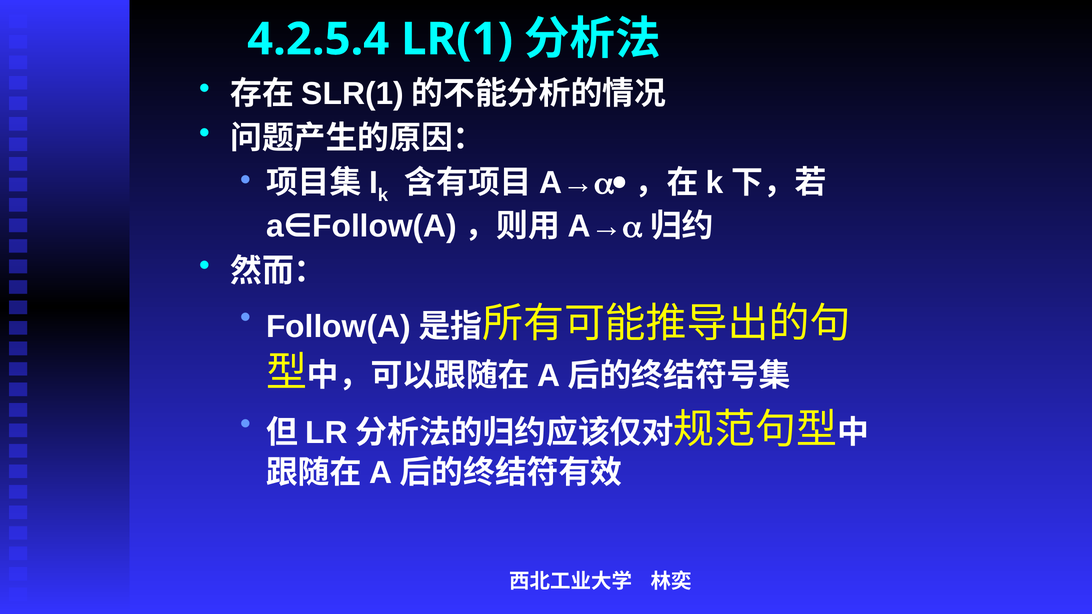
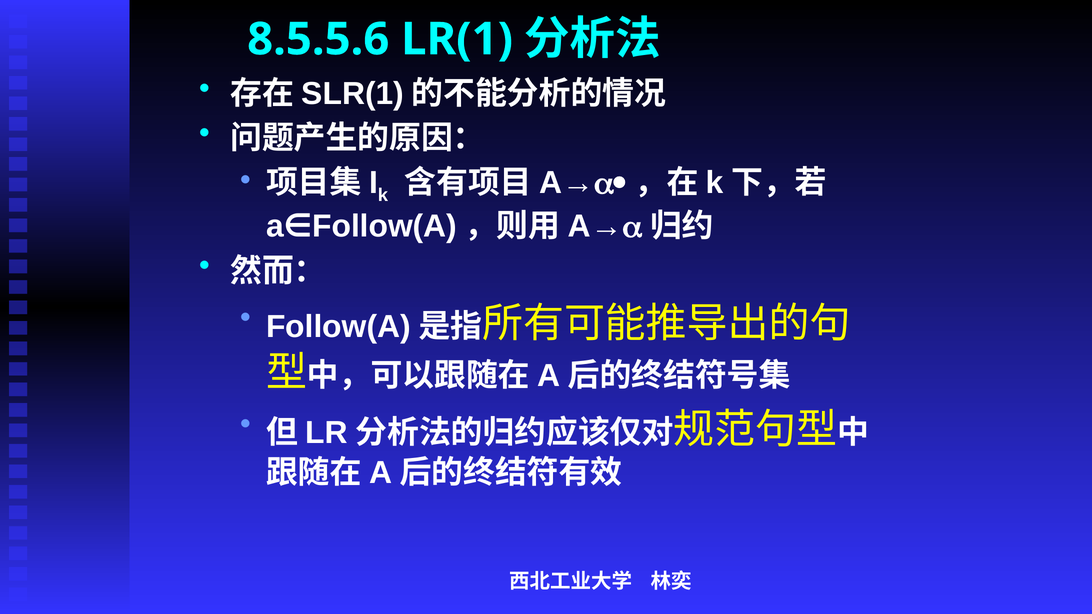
4.2.5.4: 4.2.5.4 -> 8.5.5.6 (318, 39)
